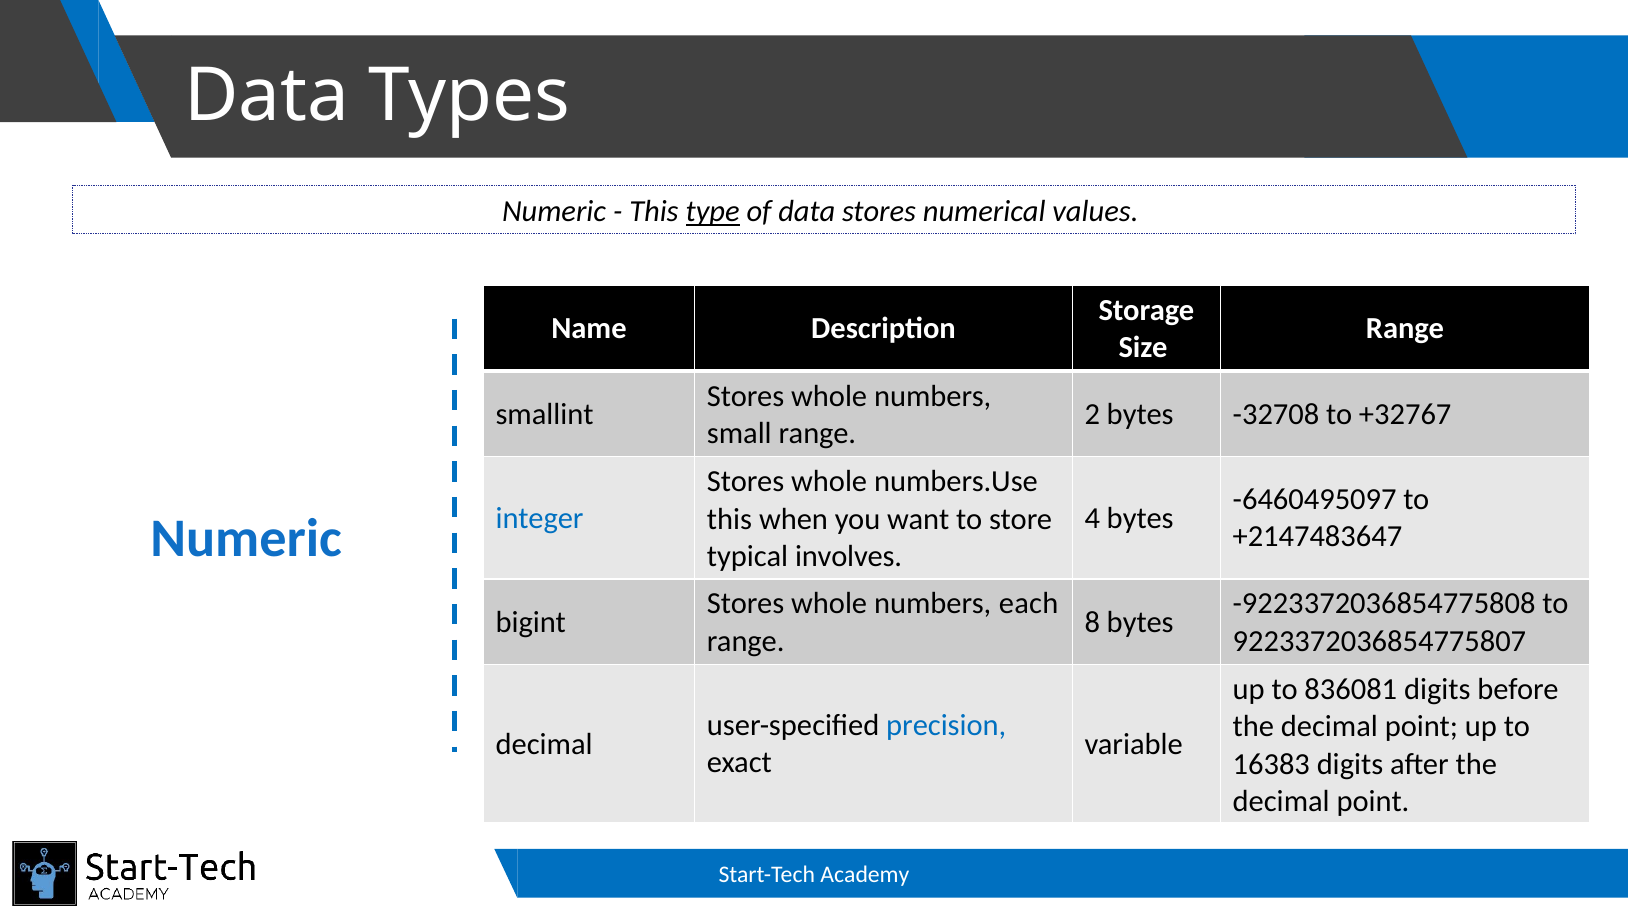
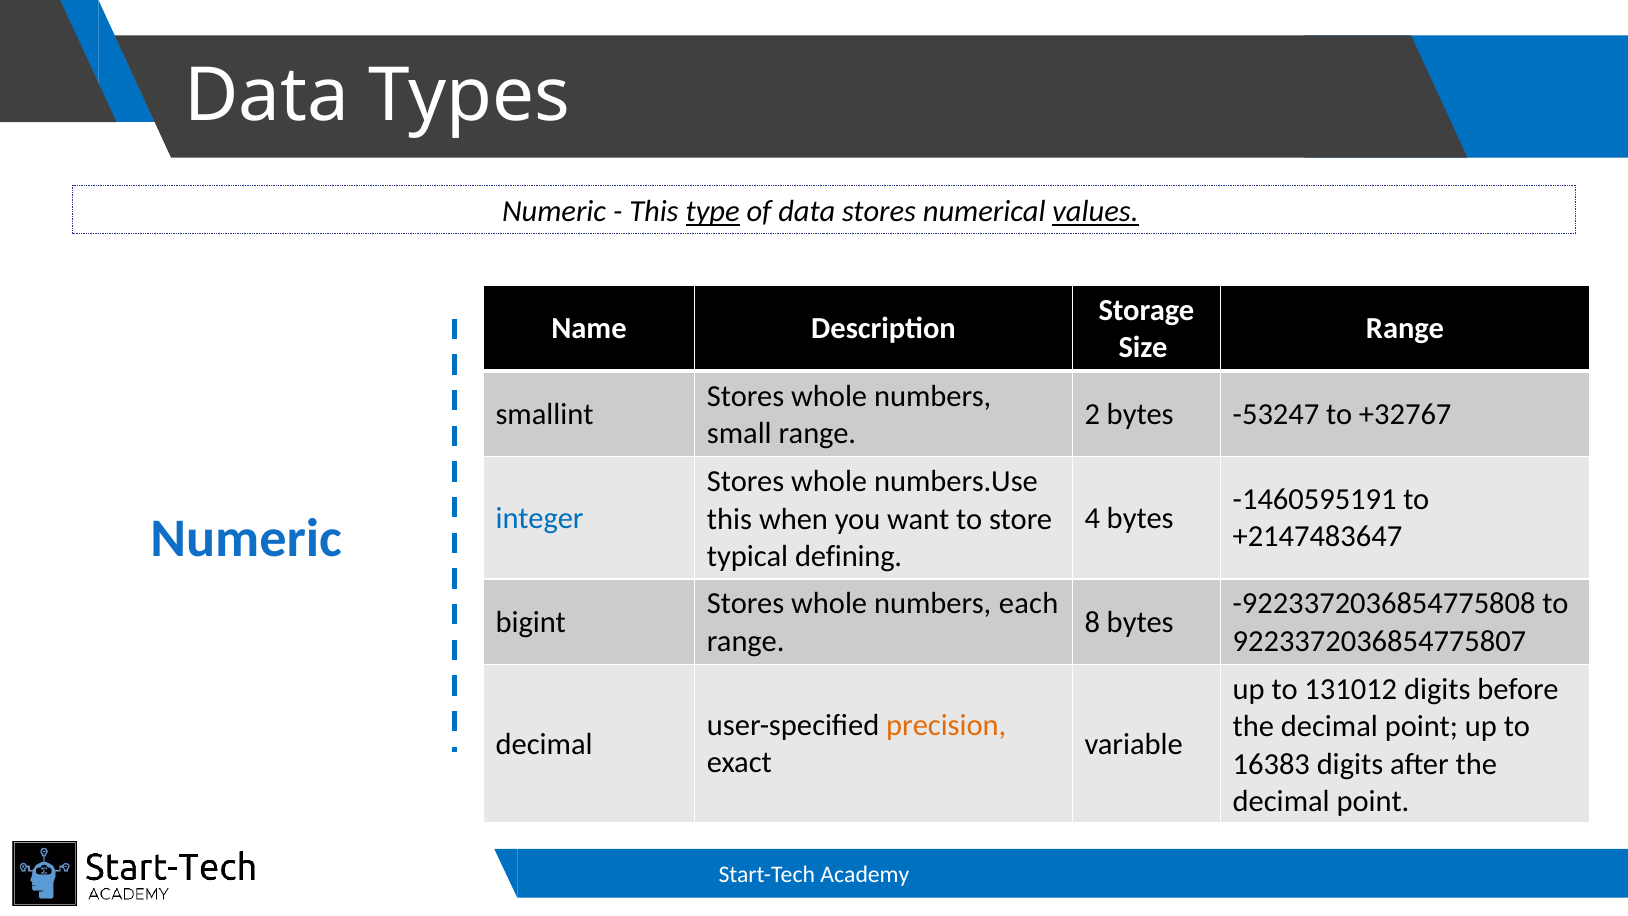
values underline: none -> present (1095, 211)
-32708: -32708 -> -53247 (1276, 414)
-6460495097: -6460495097 -> -1460595191 (1315, 499)
involves: involves -> defining (849, 556)
836081: 836081 -> 131012 (1351, 689)
precision colour: blue -> orange (946, 725)
